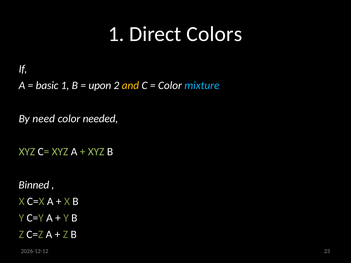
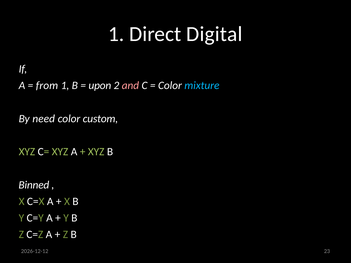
Colors: Colors -> Digital (214, 34)
basic: basic -> from (47, 86)
and colour: yellow -> pink (130, 86)
needed: needed -> custom (100, 119)
